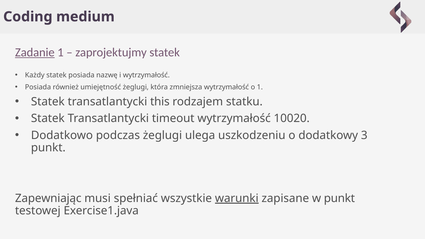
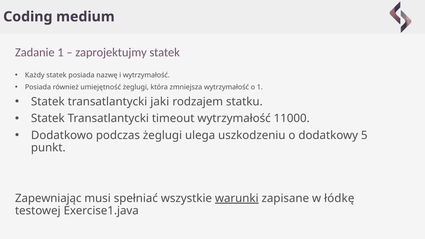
Zadanie underline: present -> none (35, 52)
this: this -> jaki (160, 102)
10020: 10020 -> 11000 (292, 118)
3: 3 -> 5 (364, 135)
w punkt: punkt -> łódkę (339, 198)
